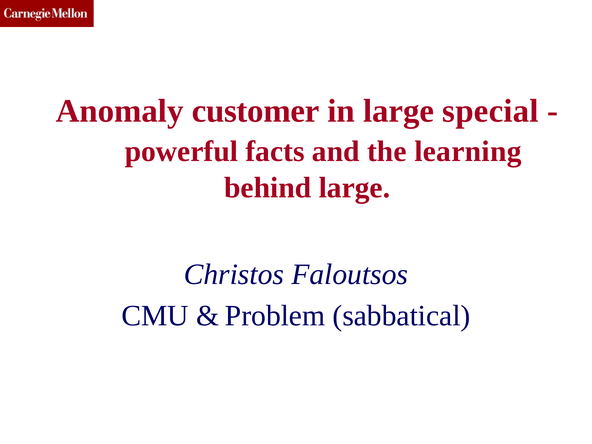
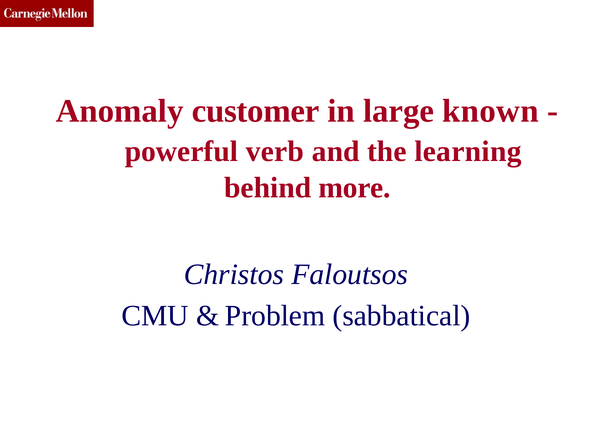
special: special -> known (490, 111)
facts: facts -> verb (275, 151)
behind large: large -> more (355, 188)
